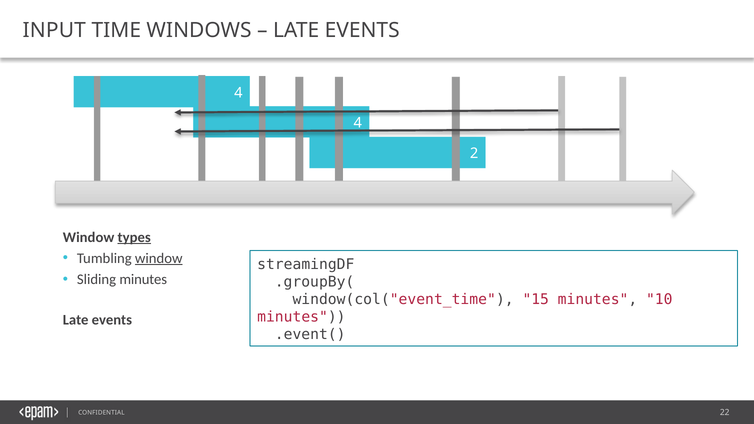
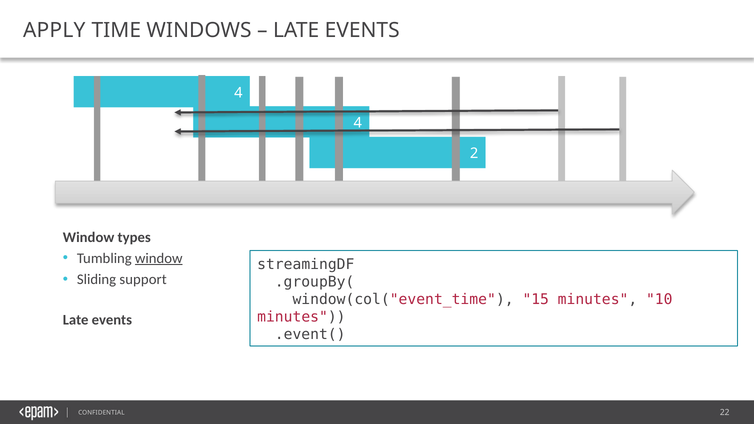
INPUT: INPUT -> APPLY (54, 30)
types underline: present -> none (134, 237)
Sliding minutes: minutes -> support (143, 280)
